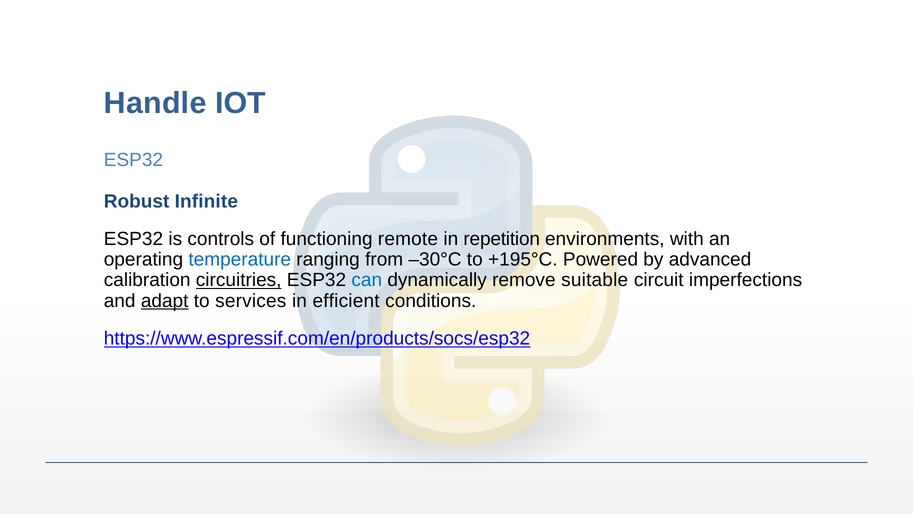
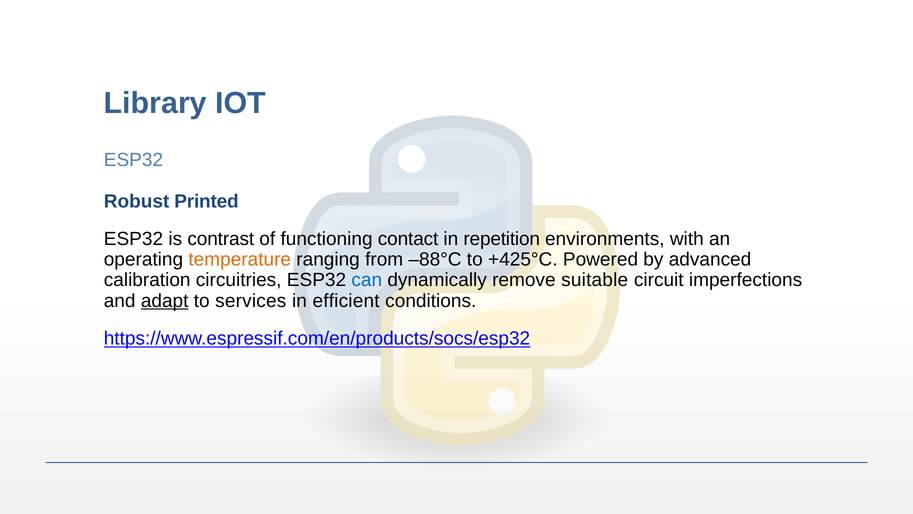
Handle: Handle -> Library (155, 103)
Infinite: Infinite -> Printed (206, 201)
controls: controls -> contrast (221, 239)
remote: remote -> contact (408, 239)
temperature colour: blue -> orange (240, 259)
–30°C: –30°C -> –88°C (435, 259)
+195°C: +195°C -> +425°C (523, 259)
circuitries underline: present -> none (239, 280)
